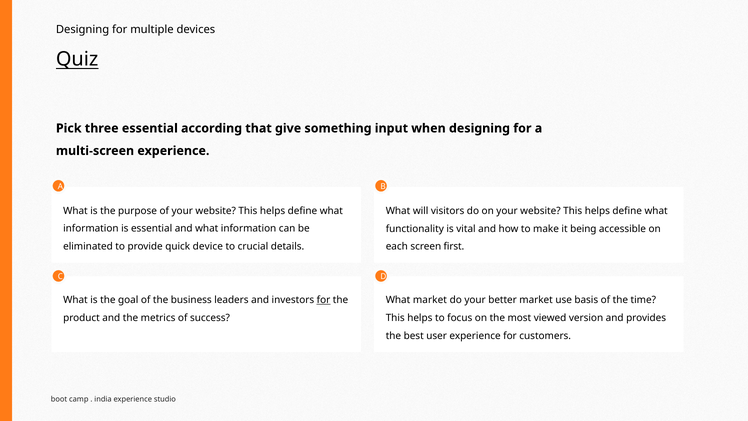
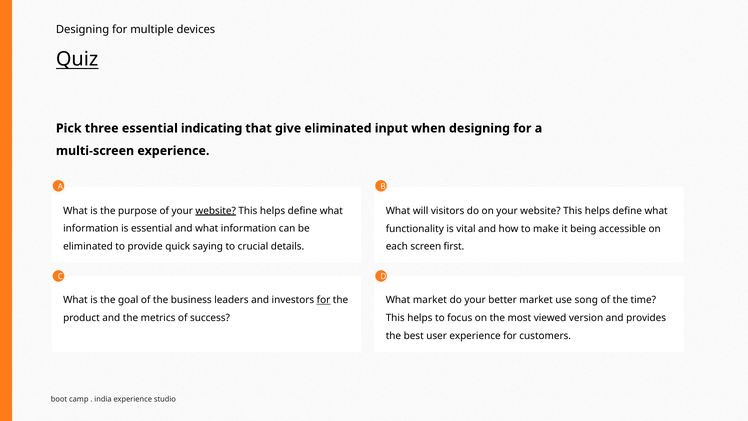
according: according -> indicating (212, 128)
give something: something -> eliminated (338, 128)
website underline: none -> present (216, 211)
device: device -> saying (208, 246)
basis: basis -> song (586, 300)
